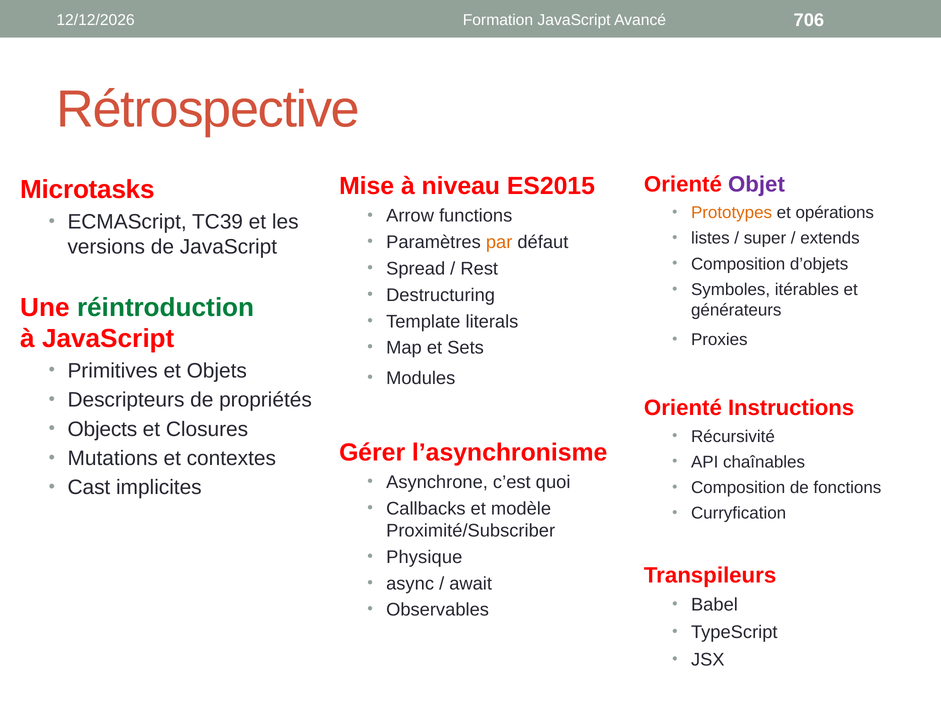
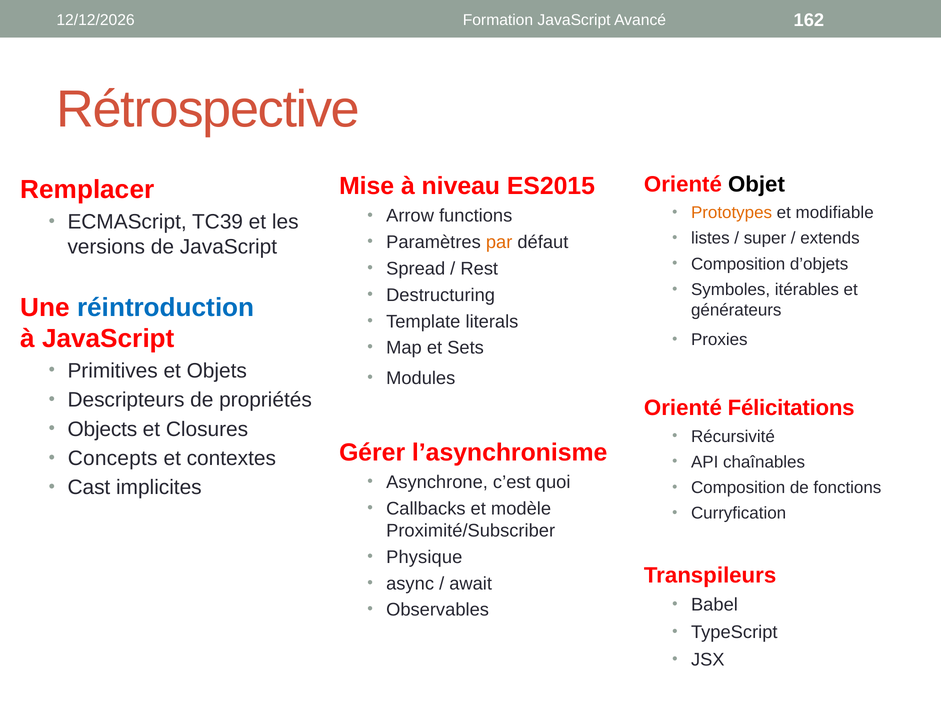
706: 706 -> 162 (809, 20)
Objet colour: purple -> black (756, 185)
Microtasks: Microtasks -> Remplacer (87, 190)
opérations: opérations -> modifiable (835, 213)
réintroduction colour: green -> blue (166, 308)
Instructions: Instructions -> Félicitations (791, 408)
Mutations: Mutations -> Concepts (113, 459)
